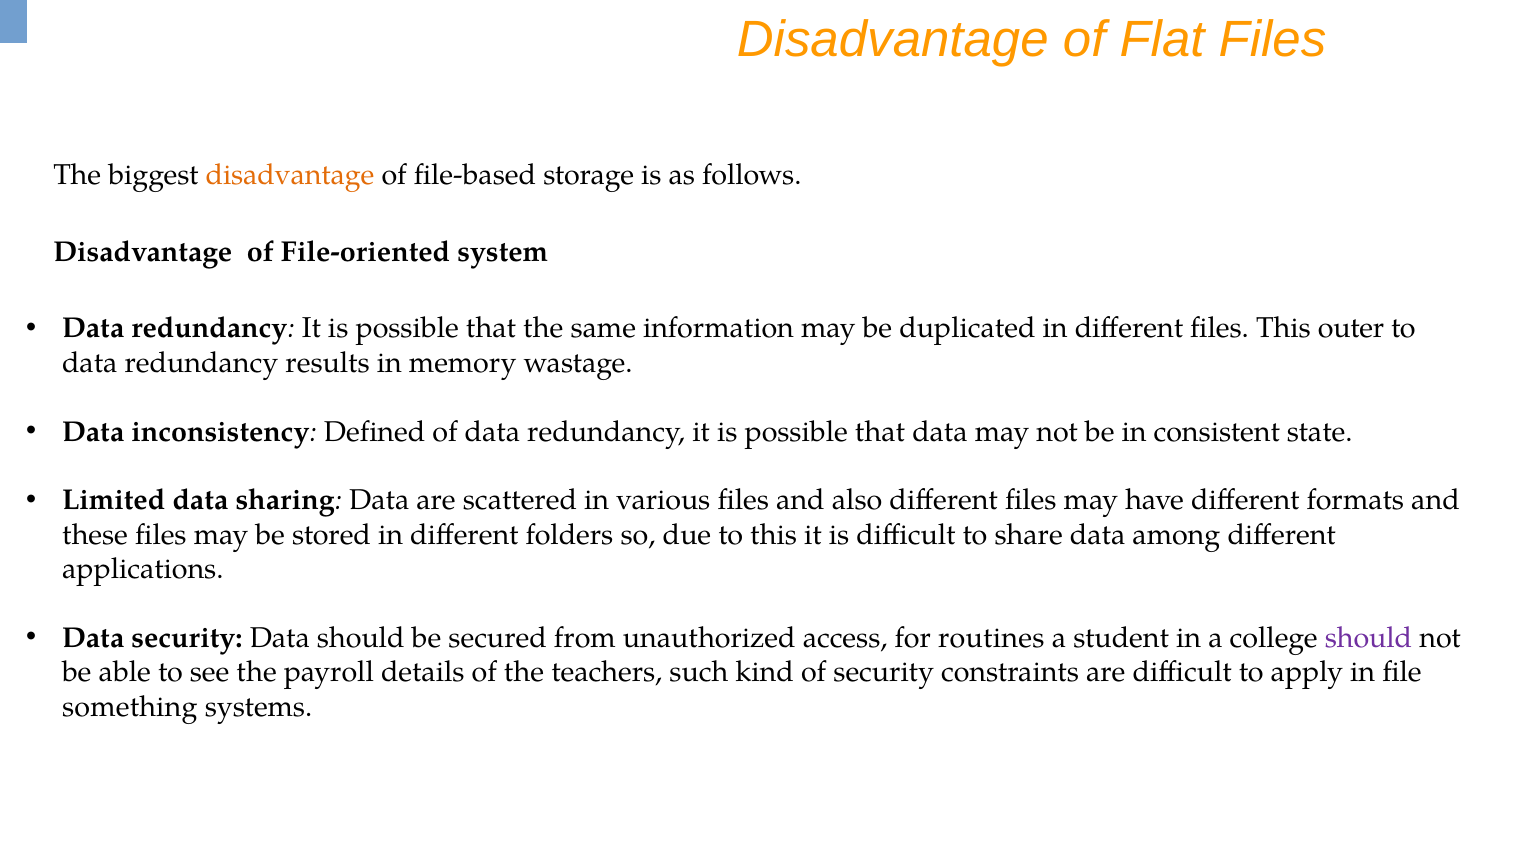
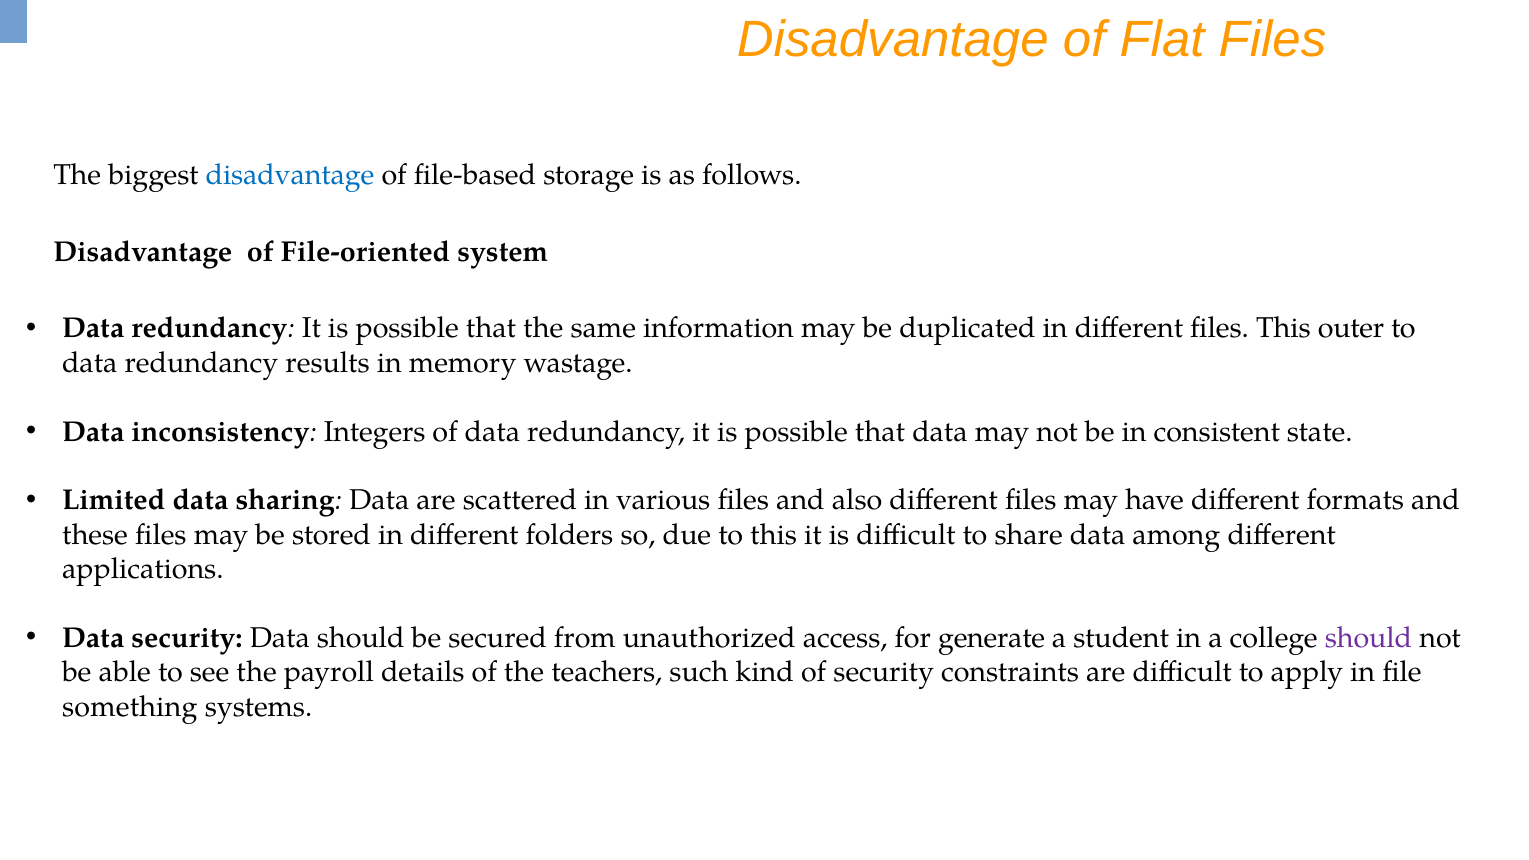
disadvantage colour: orange -> blue (290, 175)
Defined: Defined -> Integers (375, 432)
routines: routines -> generate (992, 638)
